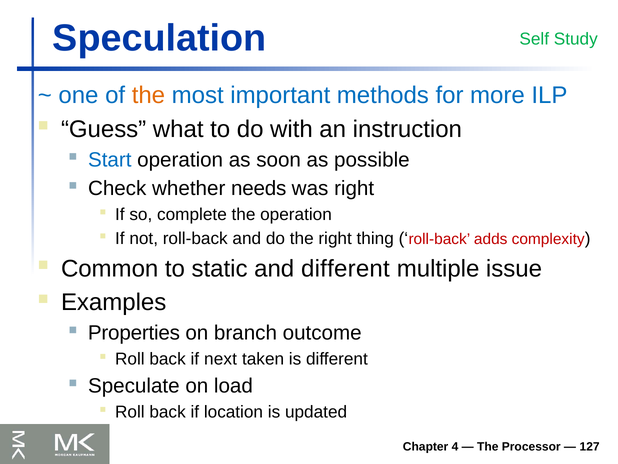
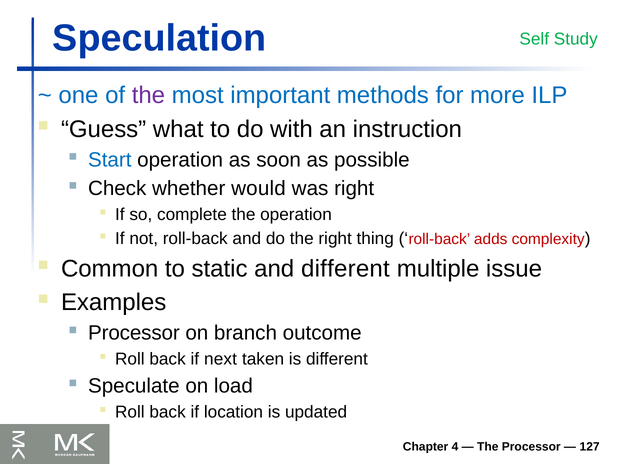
the colour: orange -> purple (148, 95)
needs: needs -> would (258, 188)
Properties: Properties -> Processor (134, 333)
